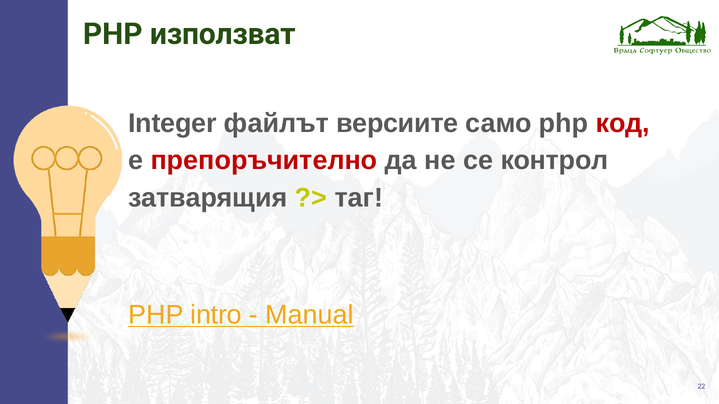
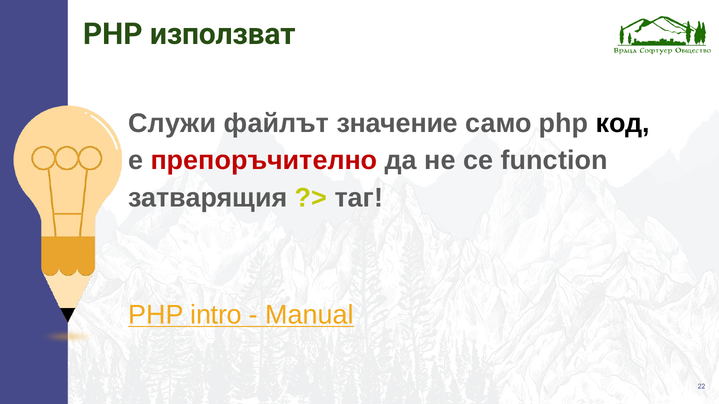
Integer: Integer -> Служи (172, 123)
версиите: версиите -> значение (397, 123)
код colour: red -> black (623, 123)
контрол: контрол -> function (554, 161)
